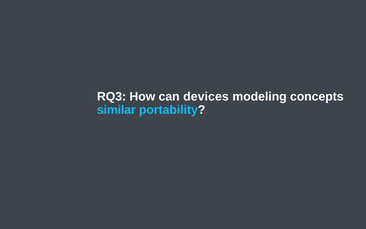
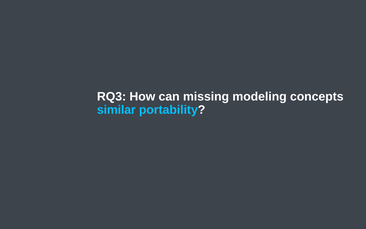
devices: devices -> missing (206, 97)
